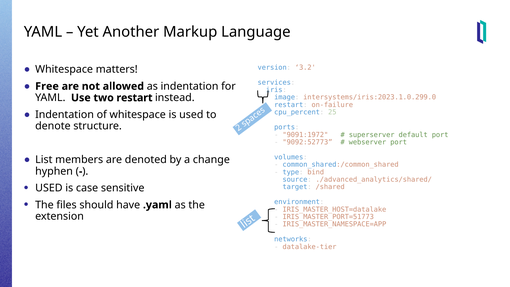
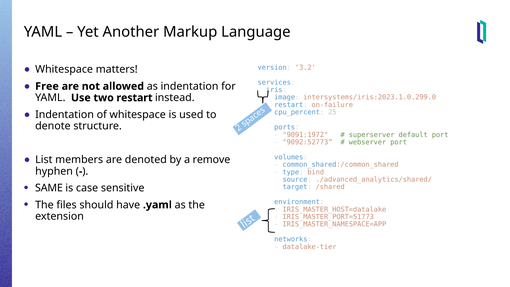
change: change -> remove (211, 160)
USED: USED -> SAME (49, 188)
